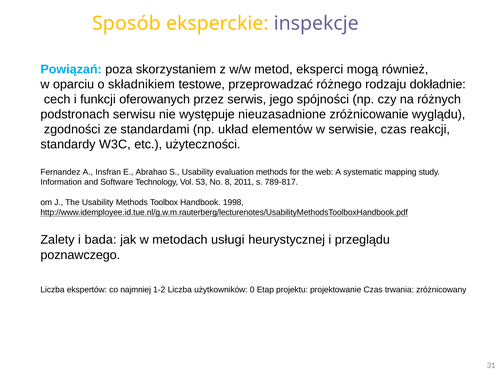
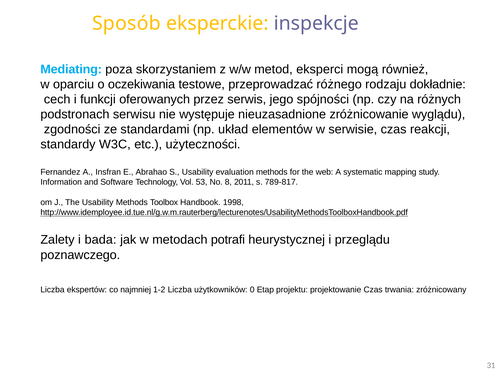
Powiązań: Powiązań -> Mediating (71, 69)
składnikiem: składnikiem -> oczekiwania (142, 84)
usługi: usługi -> potrafi (228, 240)
